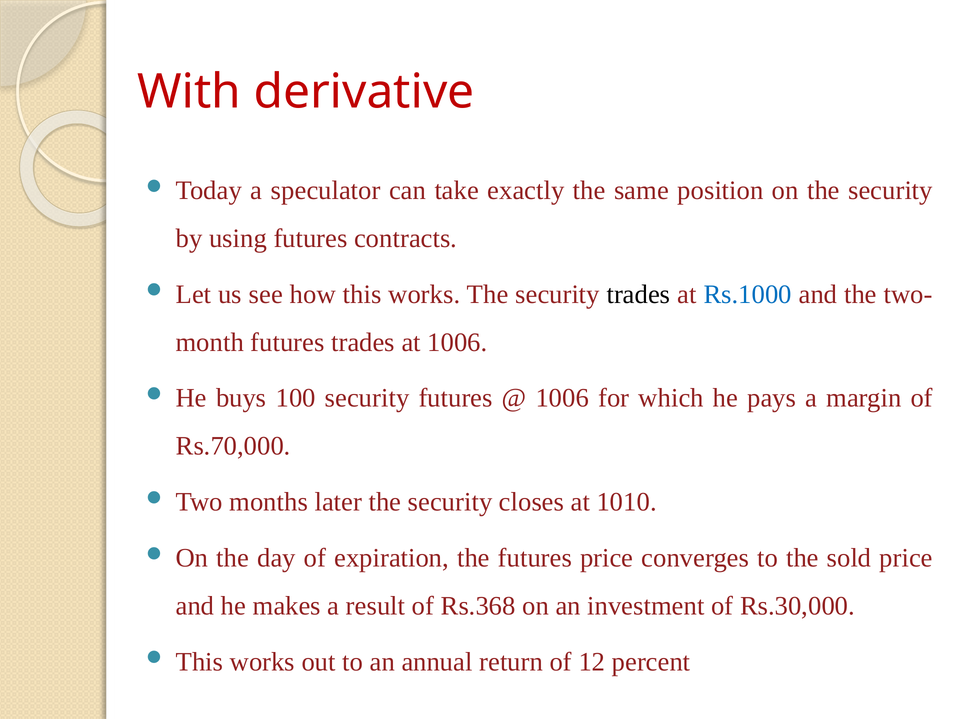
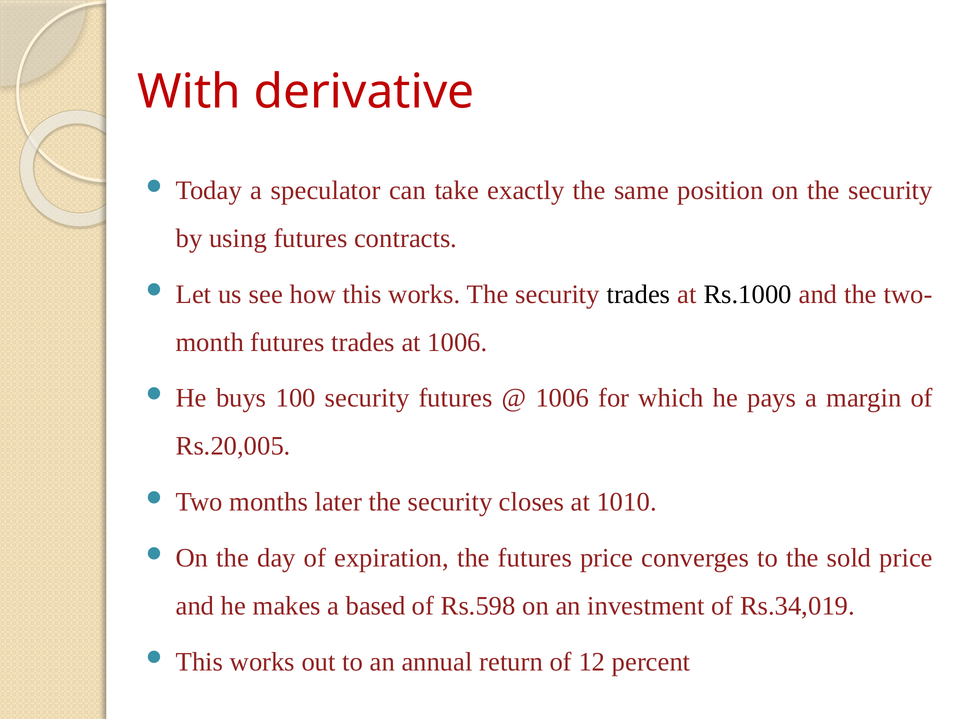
Rs.1000 colour: blue -> black (748, 294)
Rs.70,000: Rs.70,000 -> Rs.20,005 (233, 446)
result: result -> based (376, 606)
Rs.368: Rs.368 -> Rs.598 (478, 606)
Rs.30,000: Rs.30,000 -> Rs.34,019 (797, 606)
